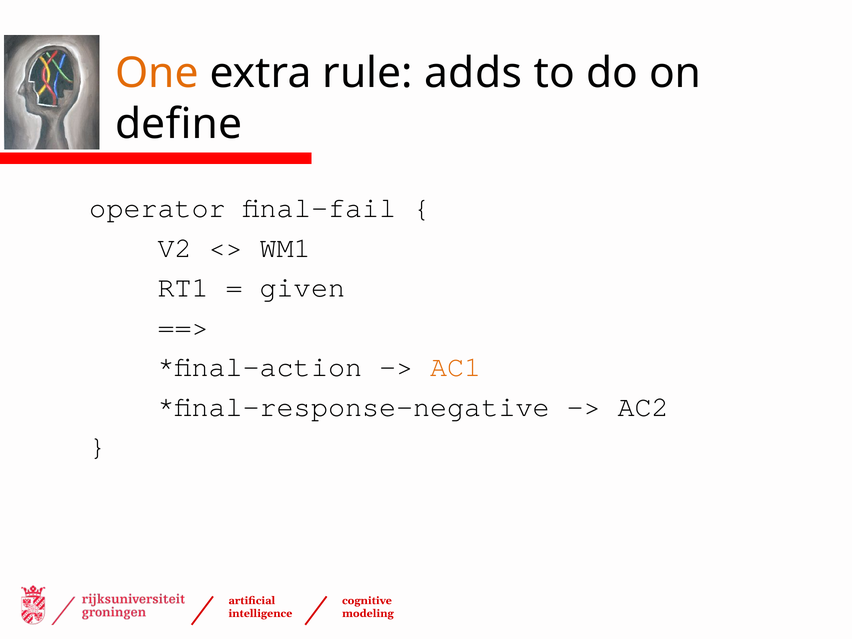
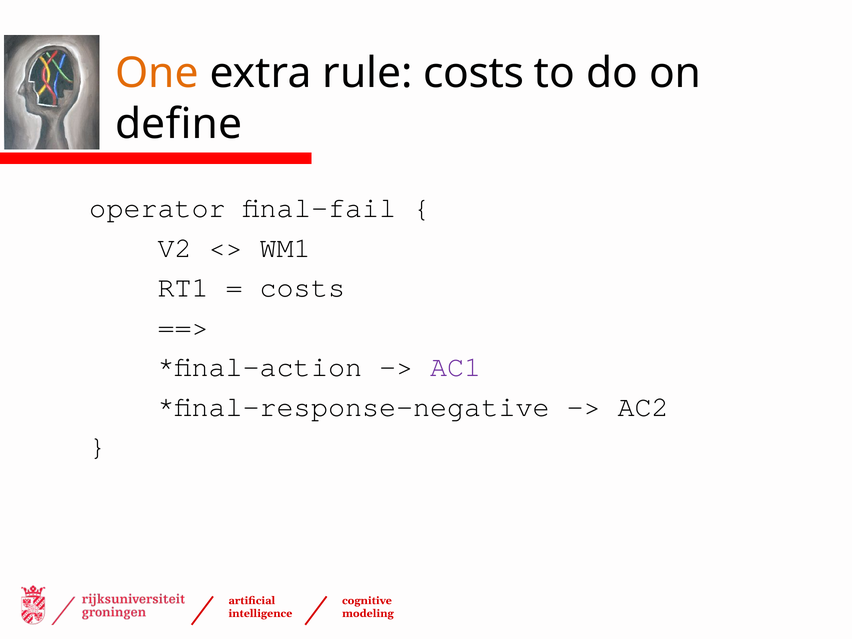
rule adds: adds -> costs (474, 73)
given: given -> costs (303, 287)
AC1 colour: orange -> purple (456, 367)
